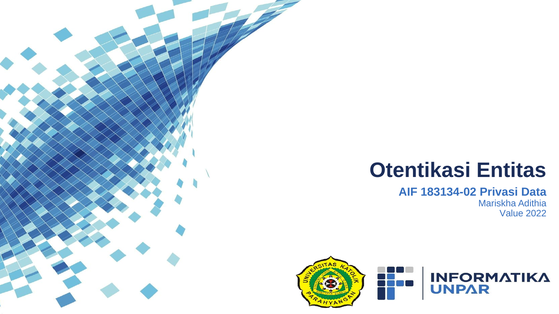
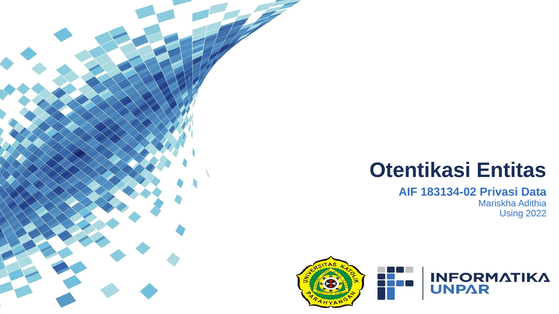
Value: Value -> Using (511, 214)
